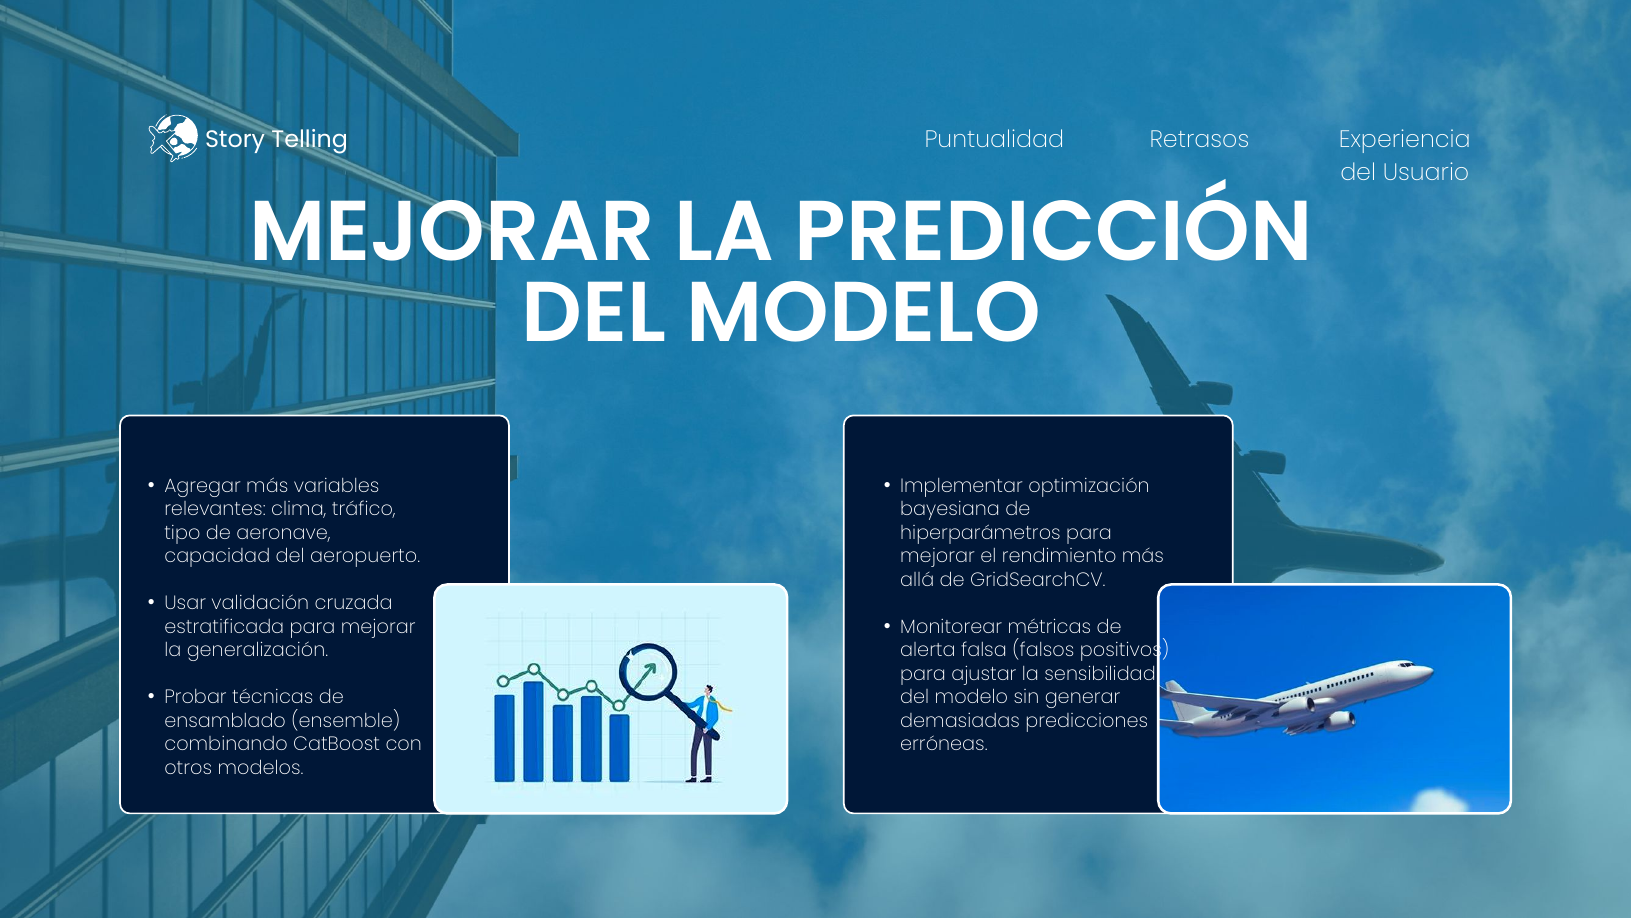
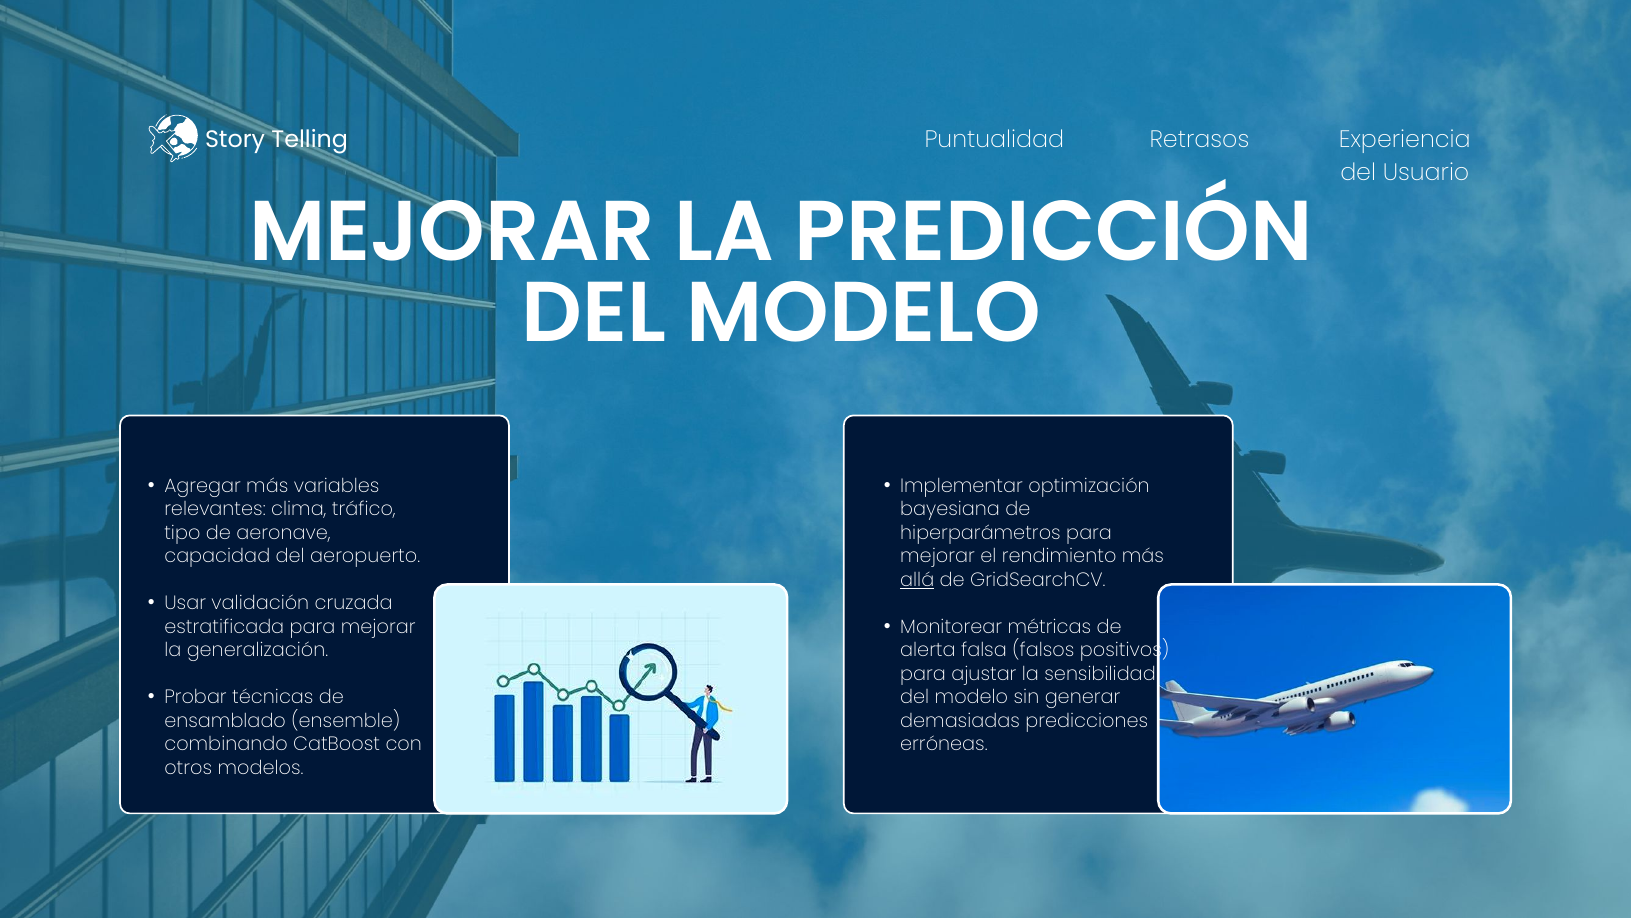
allá underline: none -> present (917, 580)
